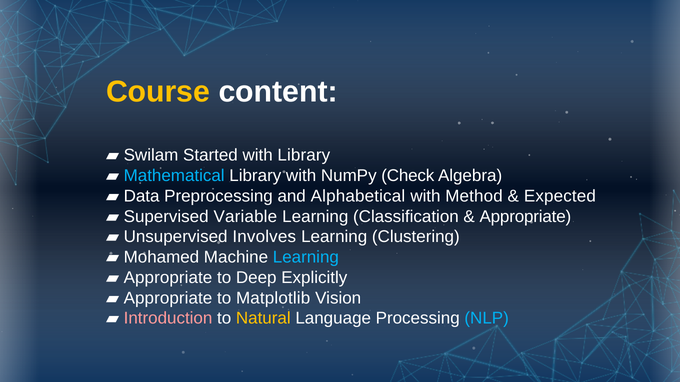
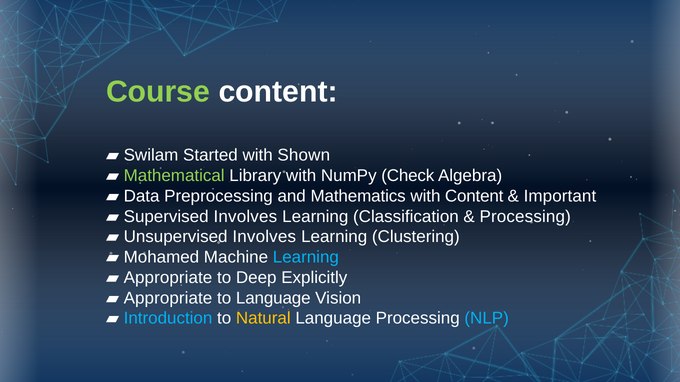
Course colour: yellow -> light green (158, 92)
with Library: Library -> Shown (304, 156)
Mathematical colour: light blue -> light green (174, 176)
Alphabetical: Alphabetical -> Mathematics (358, 196)
with Method: Method -> Content (474, 196)
Expected: Expected -> Important (560, 196)
Supervised Variable: Variable -> Involves (245, 217)
Appropriate: Appropriate -> Processing (525, 217)
to Matplotlib: Matplotlib -> Language (273, 298)
Introduction colour: pink -> light blue (168, 319)
